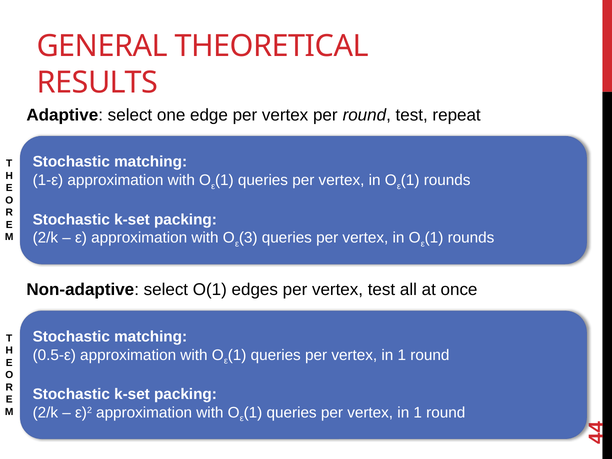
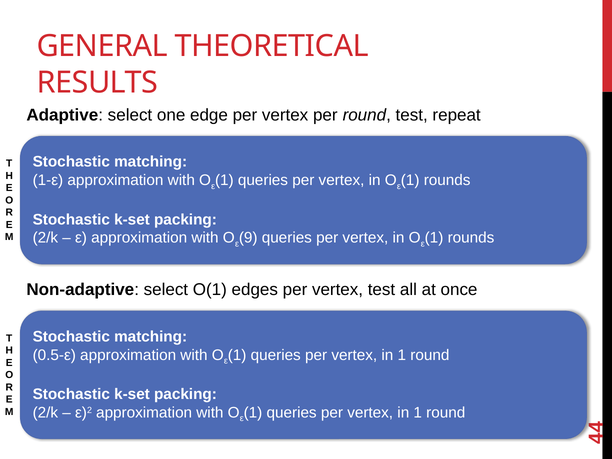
3: 3 -> 9 (248, 238)
